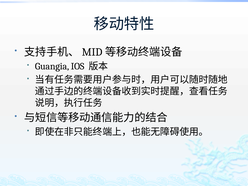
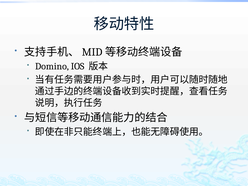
Guangia: Guangia -> Domino (52, 66)
